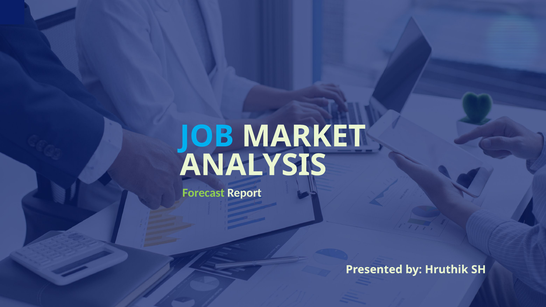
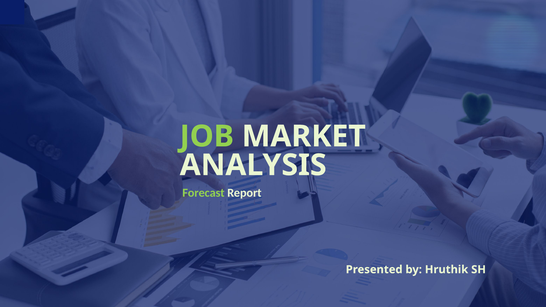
JOB colour: light blue -> light green (207, 136)
